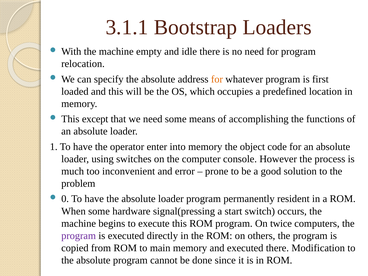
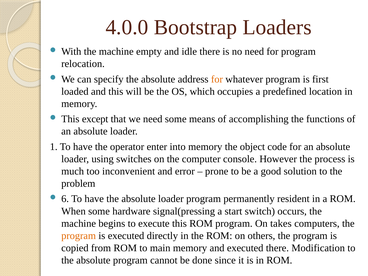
3.1.1: 3.1.1 -> 4.0.0 (127, 27)
0: 0 -> 6 (65, 199)
twice: twice -> takes (281, 223)
program colour: purple -> orange (79, 236)
